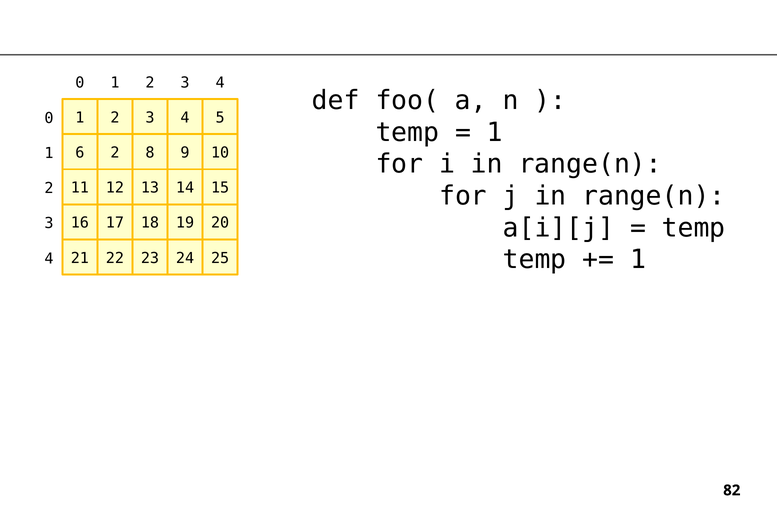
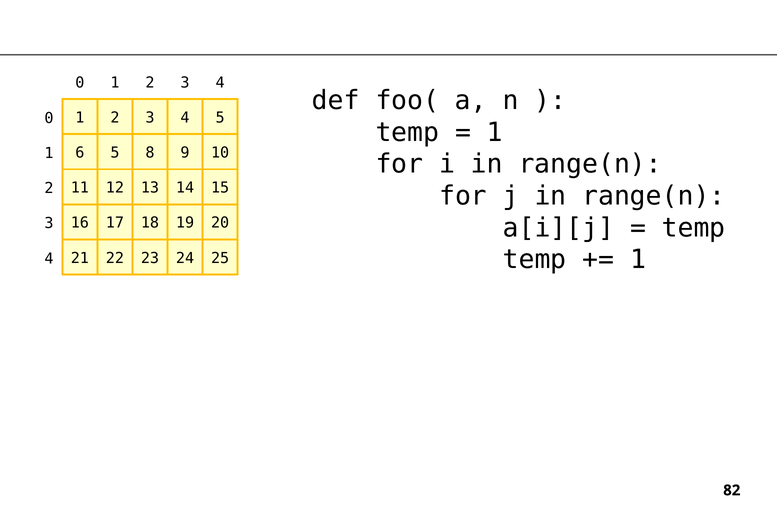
6 2: 2 -> 5 (115, 153)
